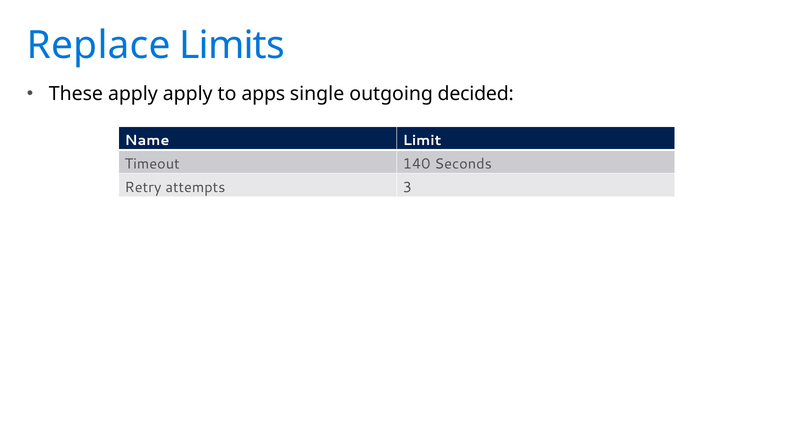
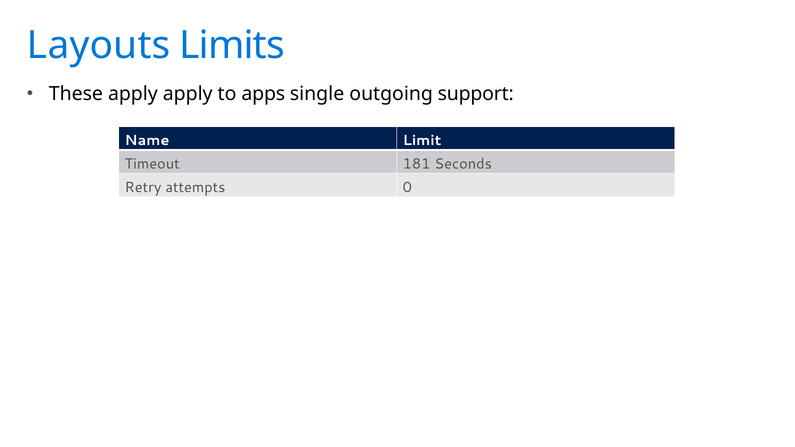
Replace: Replace -> Layouts (99, 46)
decided: decided -> support (476, 94)
140: 140 -> 181 (417, 164)
3: 3 -> 0 (407, 187)
